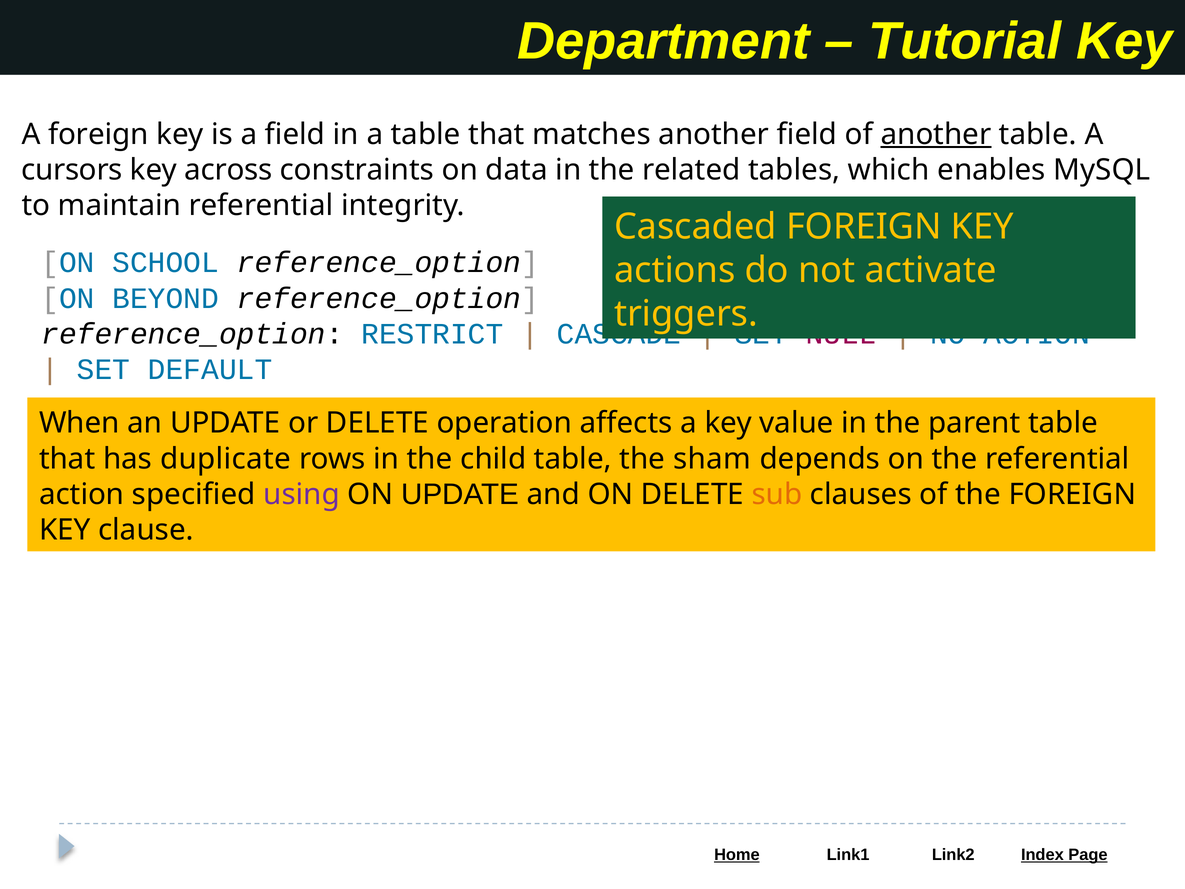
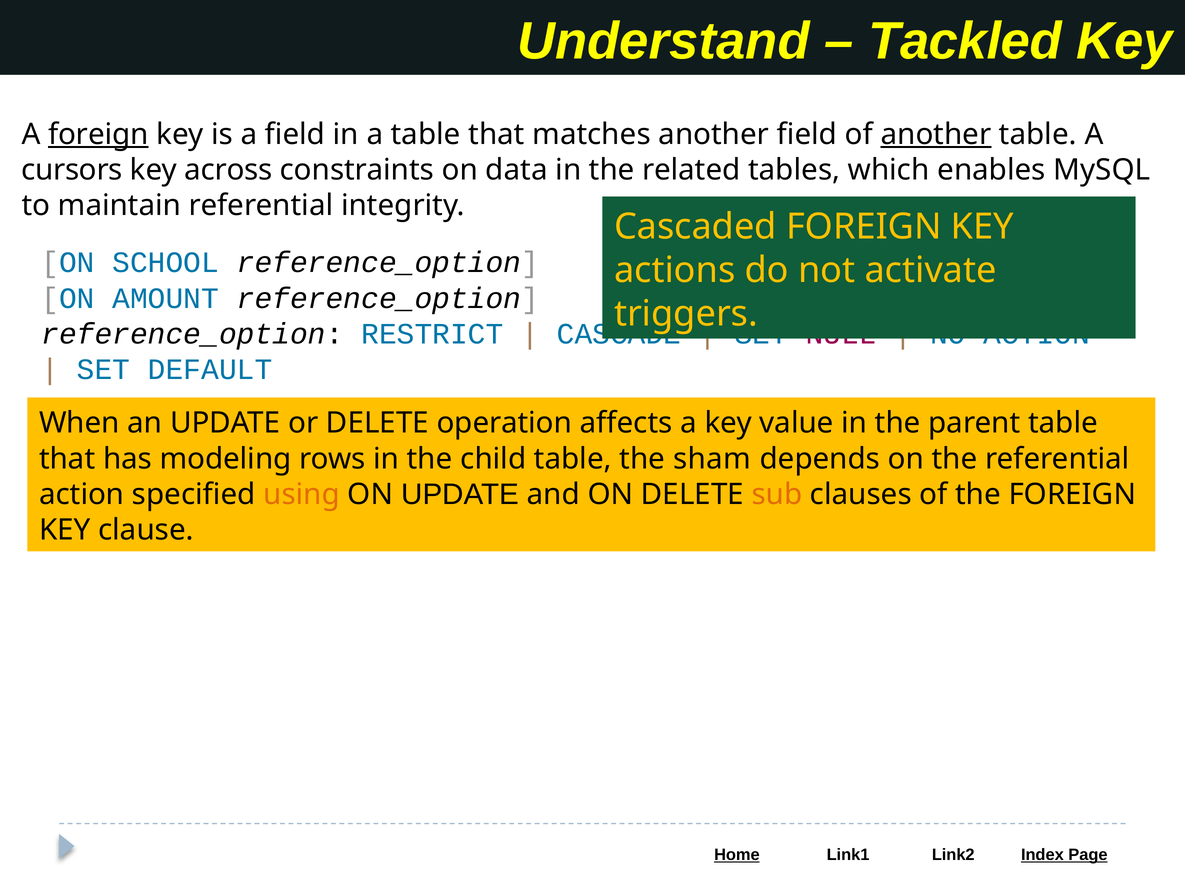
Department: Department -> Understand (663, 41)
Tutorial: Tutorial -> Tackled (965, 41)
foreign underline: none -> present (98, 134)
BEYOND: BEYOND -> AMOUNT (166, 298)
duplicate: duplicate -> modeling (226, 459)
using colour: purple -> orange (302, 494)
